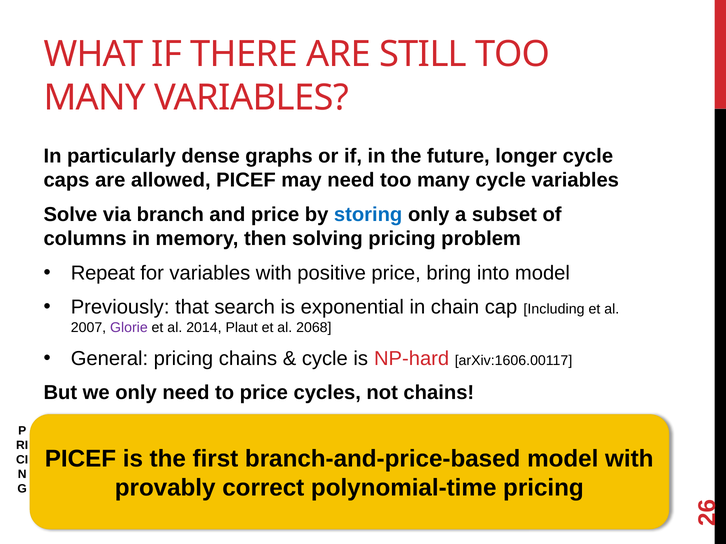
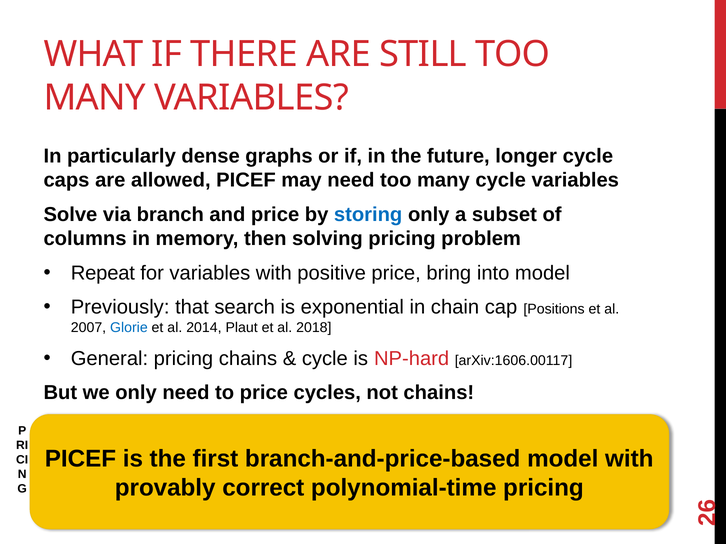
Including: Including -> Positions (554, 310)
Glorie colour: purple -> blue (129, 328)
2068: 2068 -> 2018 (314, 328)
